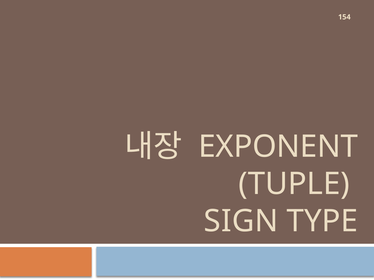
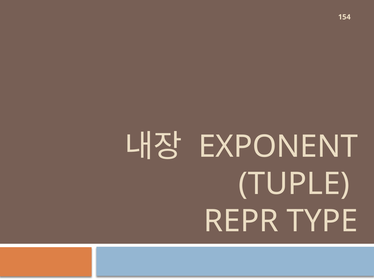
SIGN: SIGN -> REPR (241, 222)
